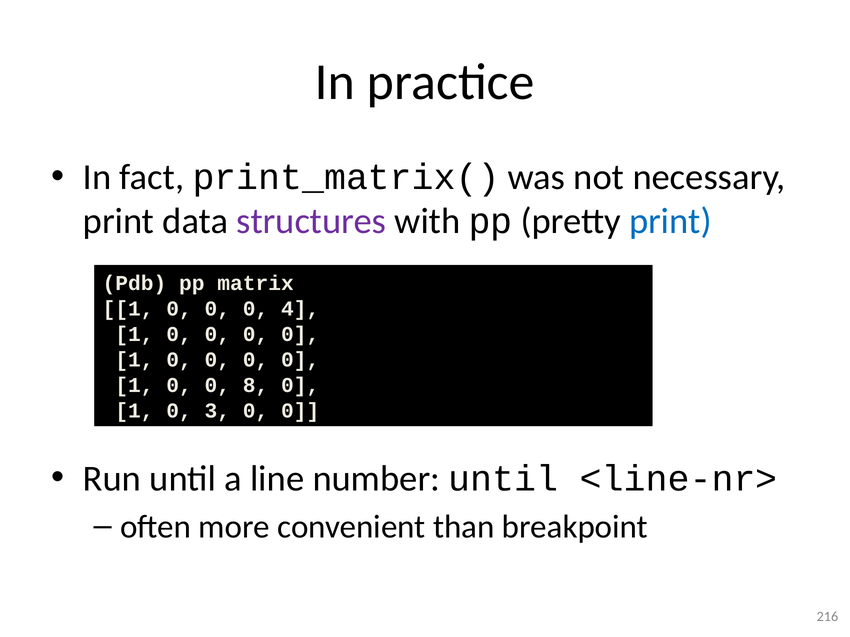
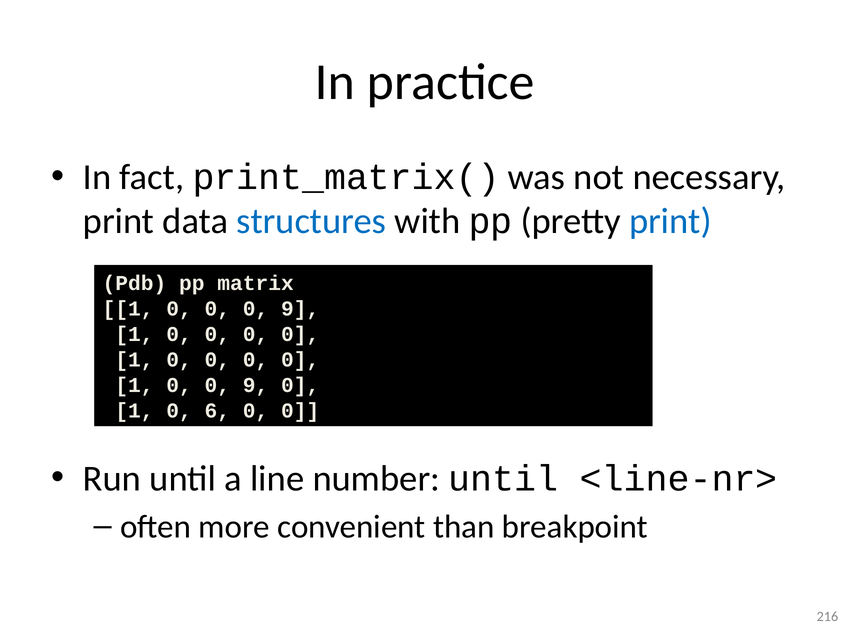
structures colour: purple -> blue (311, 221)
0 0 0 4: 4 -> 9 (300, 309)
1 0 0 8: 8 -> 9 (256, 386)
3: 3 -> 6 (217, 411)
